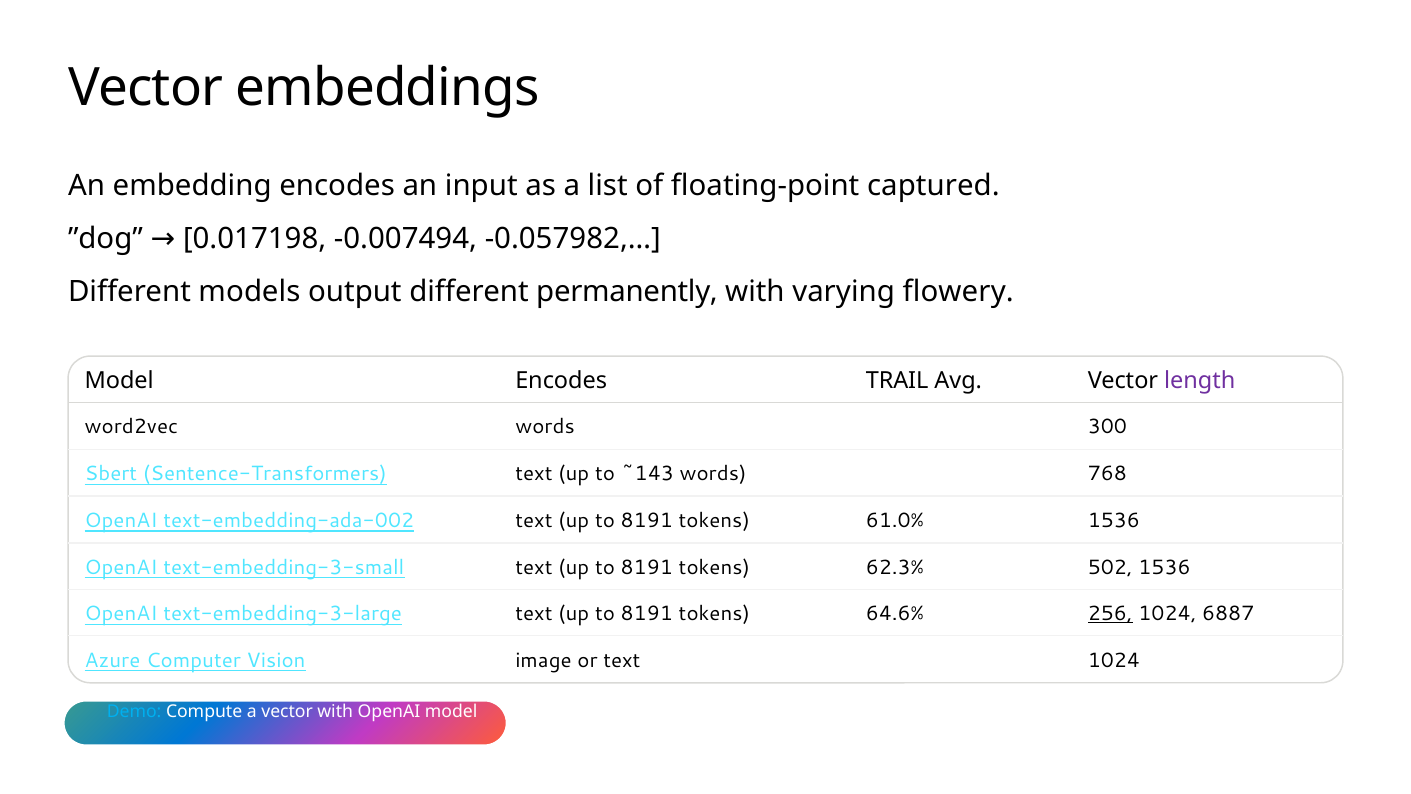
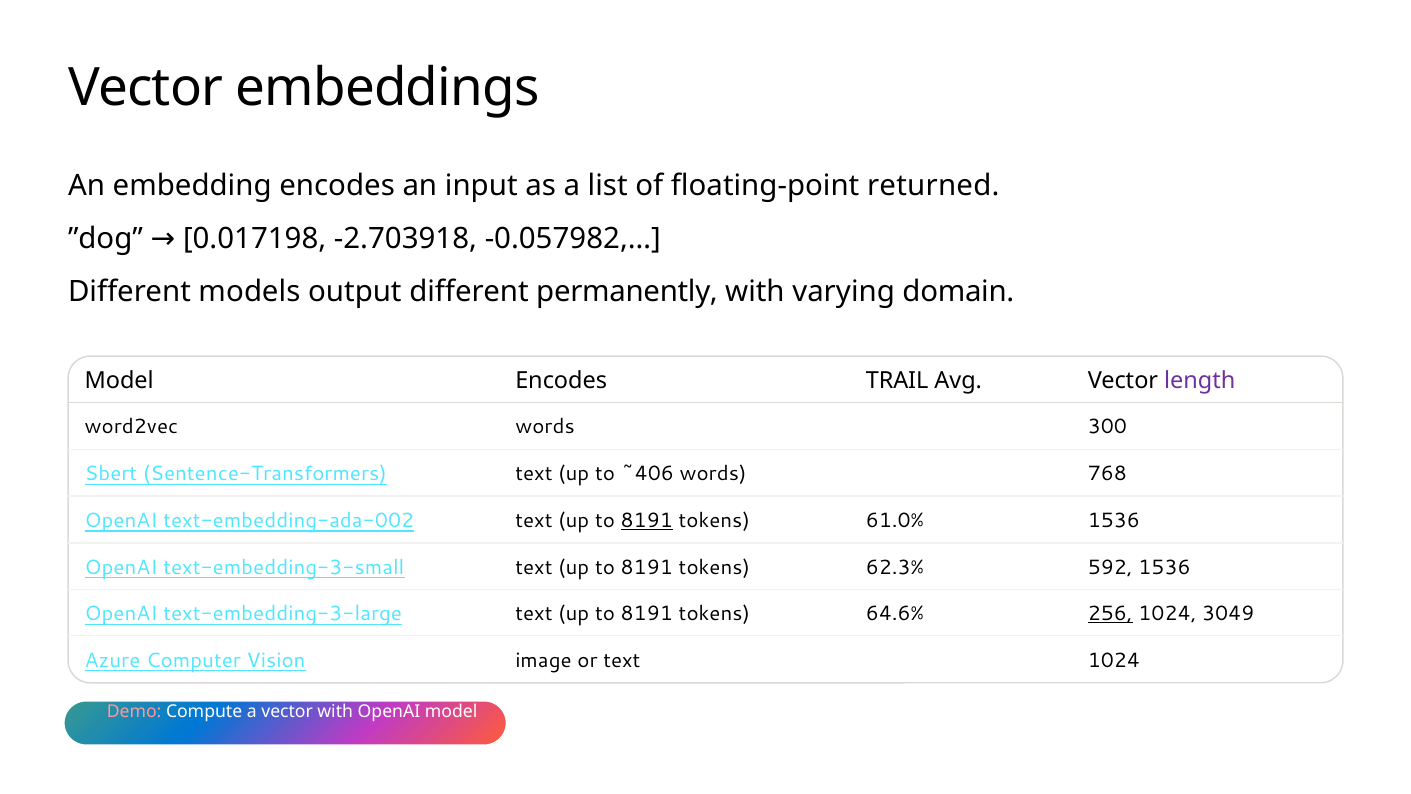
captured: captured -> returned (933, 186)
-0.007494: -0.007494 -> -2.703918 (405, 239)
flowery: flowery -> domain (958, 292)
~143: ~143 -> ~406 (647, 474)
8191 underline: none -> present (647, 520)
502: 502 -> 592 (1110, 567)
6887: 6887 -> 3049 (1228, 614)
Demo colour: light blue -> pink (134, 712)
